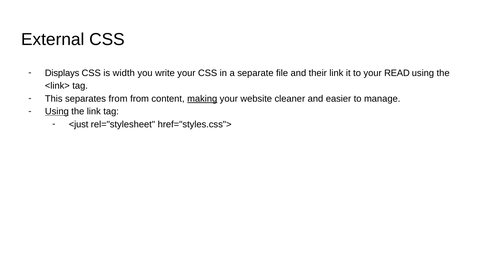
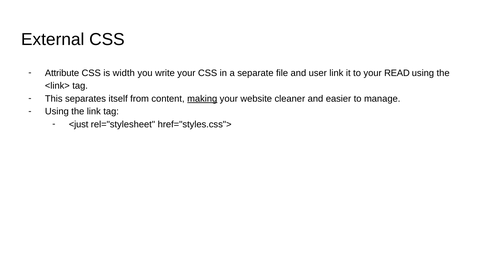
Displays: Displays -> Attribute (62, 73)
their: their -> user (318, 73)
separates from: from -> itself (118, 99)
Using underline: present -> none (57, 112)
